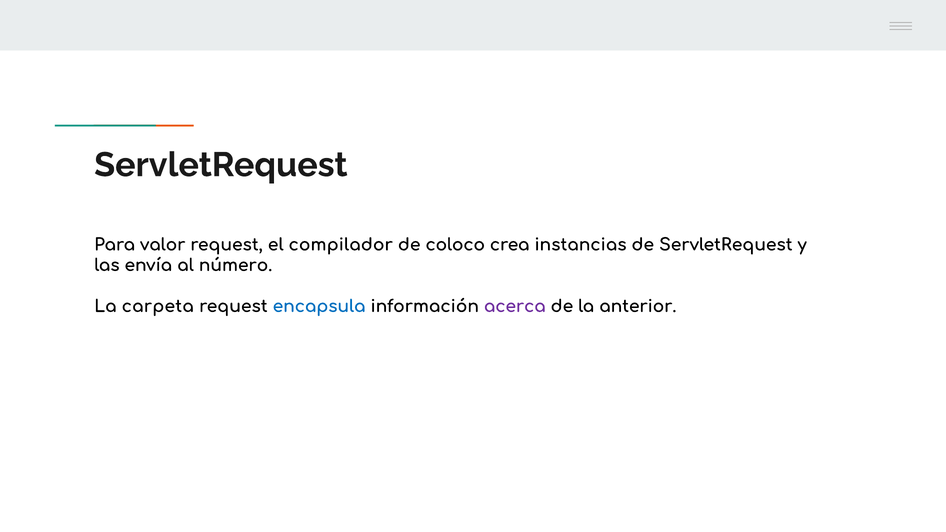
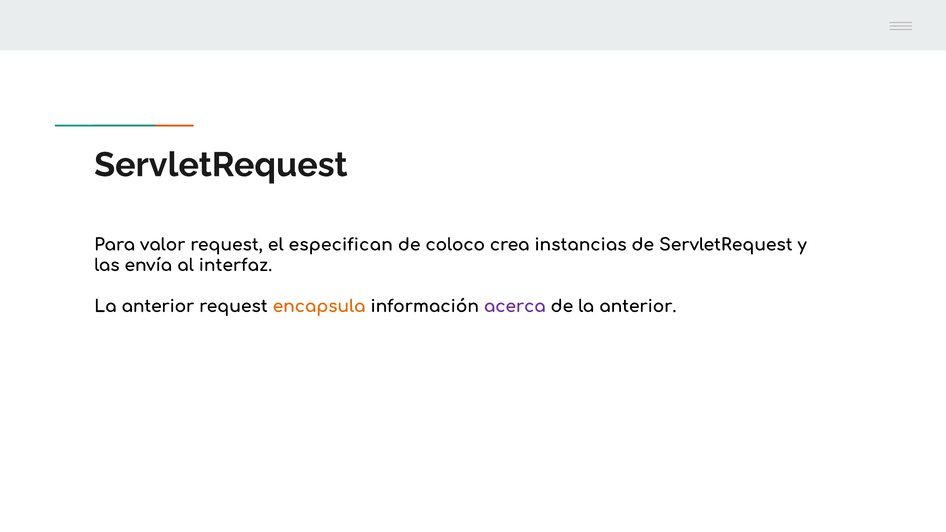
compilador: compilador -> especifican (341, 245)
número: número -> interfaz (236, 265)
carpeta: carpeta -> anterior (158, 306)
encapsula colour: blue -> orange (319, 306)
